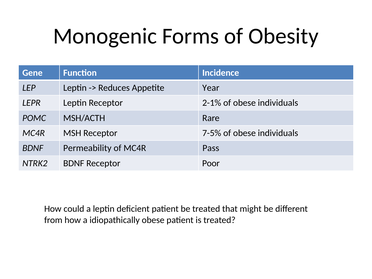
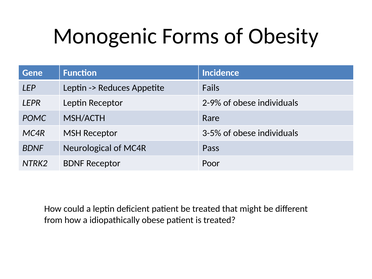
Year: Year -> Fails (211, 88)
2-1%: 2-1% -> 2-9% (212, 103)
7-5%: 7-5% -> 3-5% (212, 133)
Permeability: Permeability -> Neurological (87, 148)
